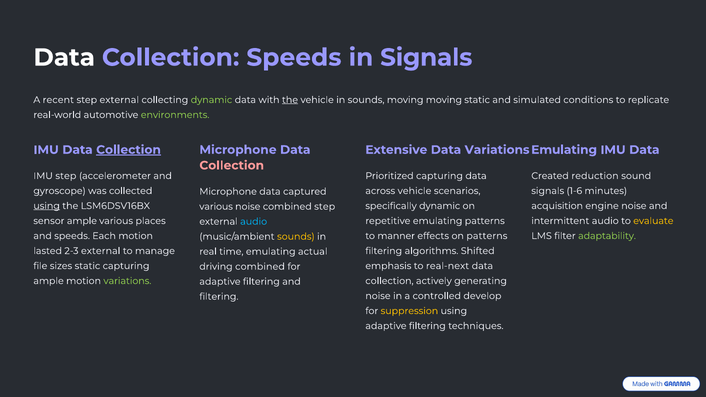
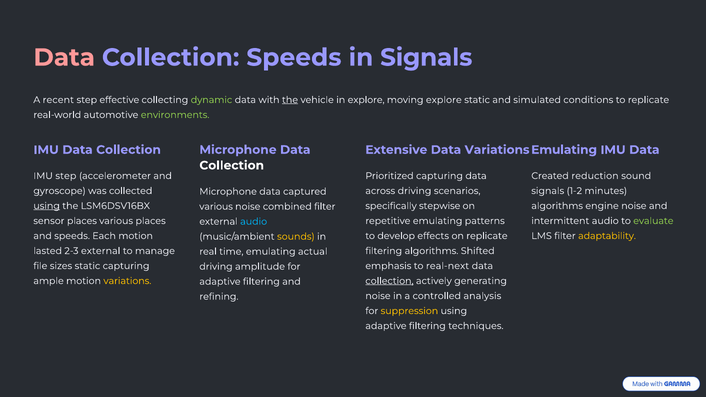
Data colour: white -> pink (64, 58)
external: external -> effective (119, 100)
in sounds: sounds -> explore (366, 100)
moving moving: moving -> explore (444, 100)
Collection underline: present -> none (129, 150)
Collection colour: pink -> white (232, 165)
across vehicle: vehicle -> driving (415, 191)
1-6: 1-6 -> 1-2 (574, 191)
specifically dynamic: dynamic -> stepwise (440, 206)
acquisition: acquisition -> algorithms (557, 206)
combined step: step -> filter (325, 207)
sensor ample: ample -> places (82, 221)
evaluate colour: yellow -> light green (653, 221)
manner: manner -> develop (396, 236)
on patterns: patterns -> replicate (487, 236)
adaptability colour: light green -> yellow (607, 236)
driving combined: combined -> amplitude (260, 267)
variations colour: light green -> yellow (127, 281)
collection underline: none -> present (389, 281)
develop: develop -> analysis (482, 296)
filtering: filtering -> refining (219, 297)
